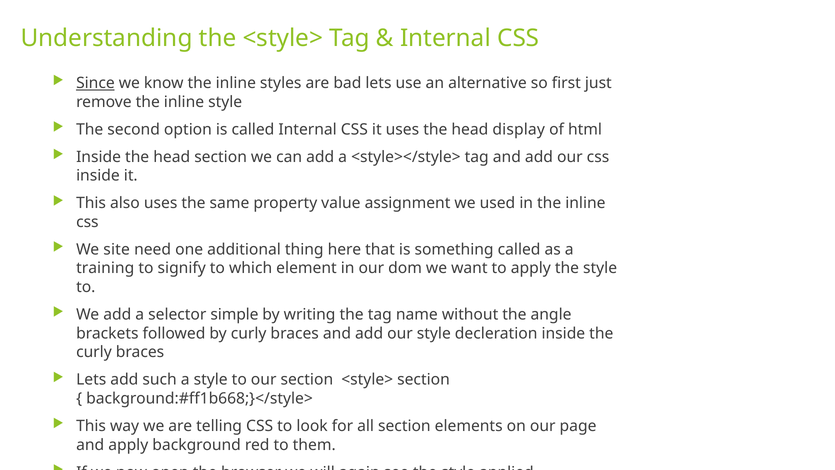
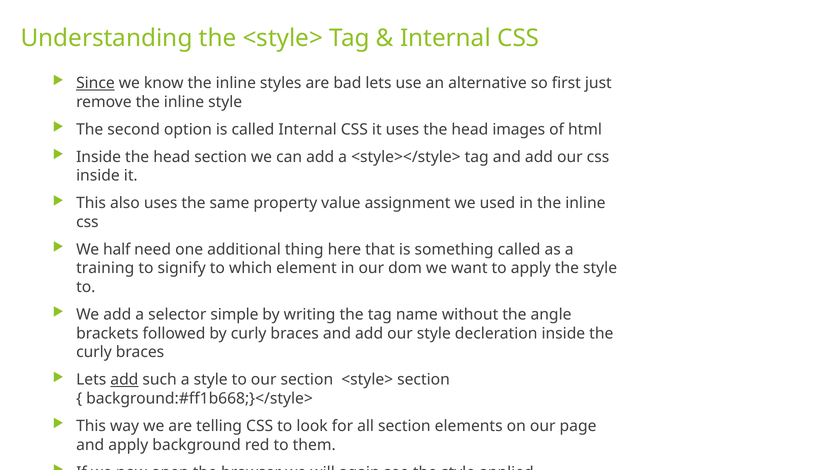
display: display -> images (519, 129)
site: site -> half (117, 249)
add underline: none -> present (124, 379)
